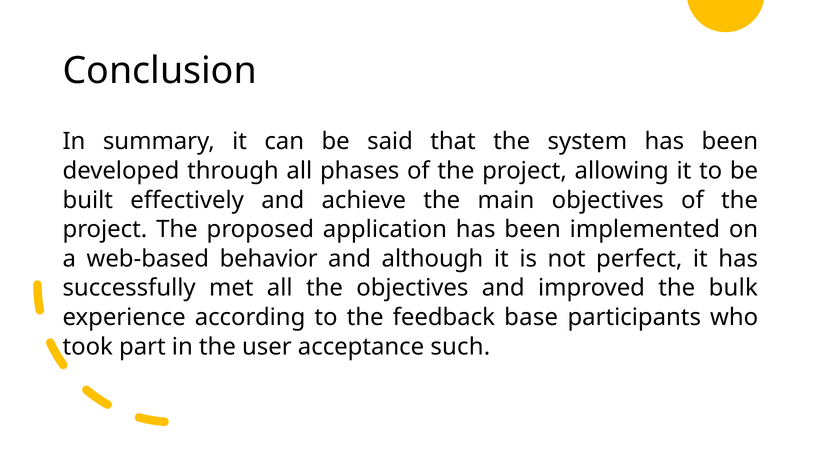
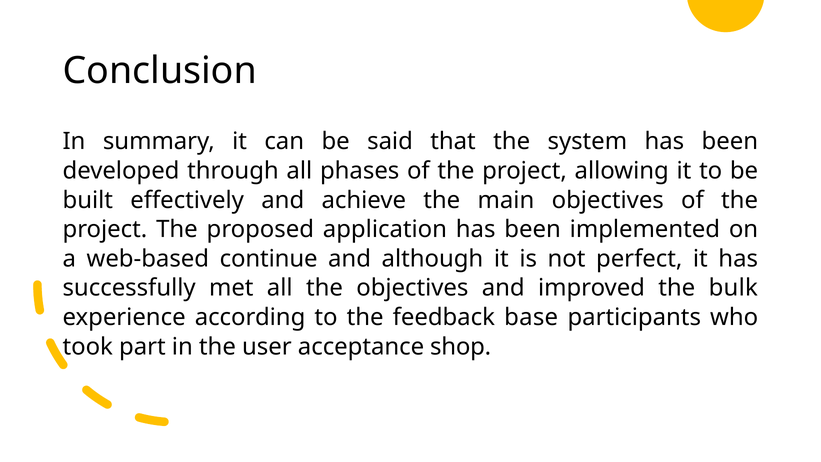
behavior: behavior -> continue (269, 259)
such: such -> shop (461, 347)
